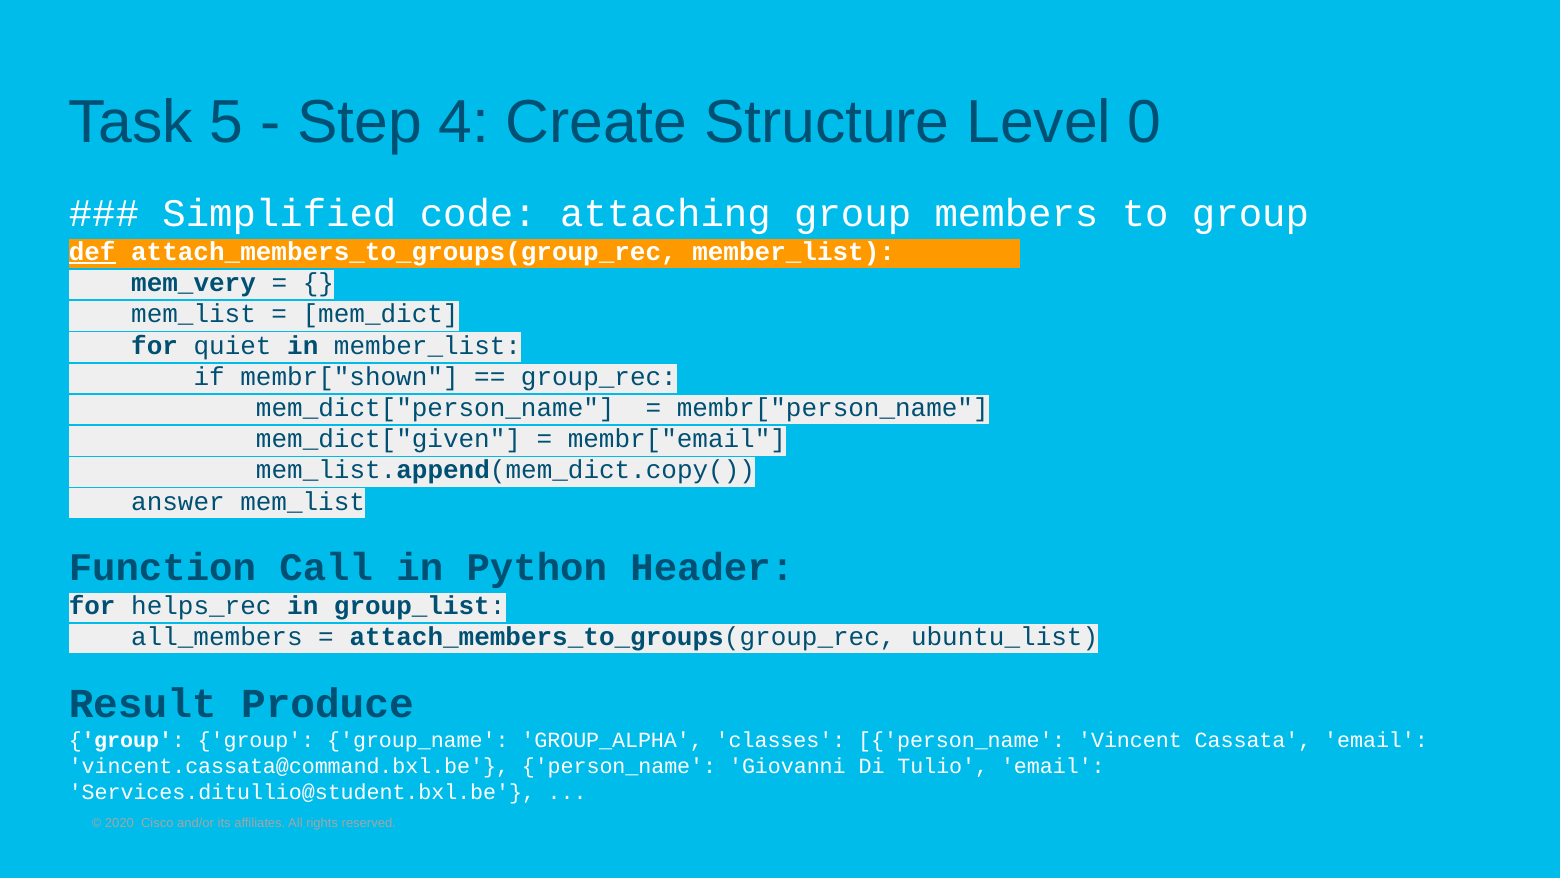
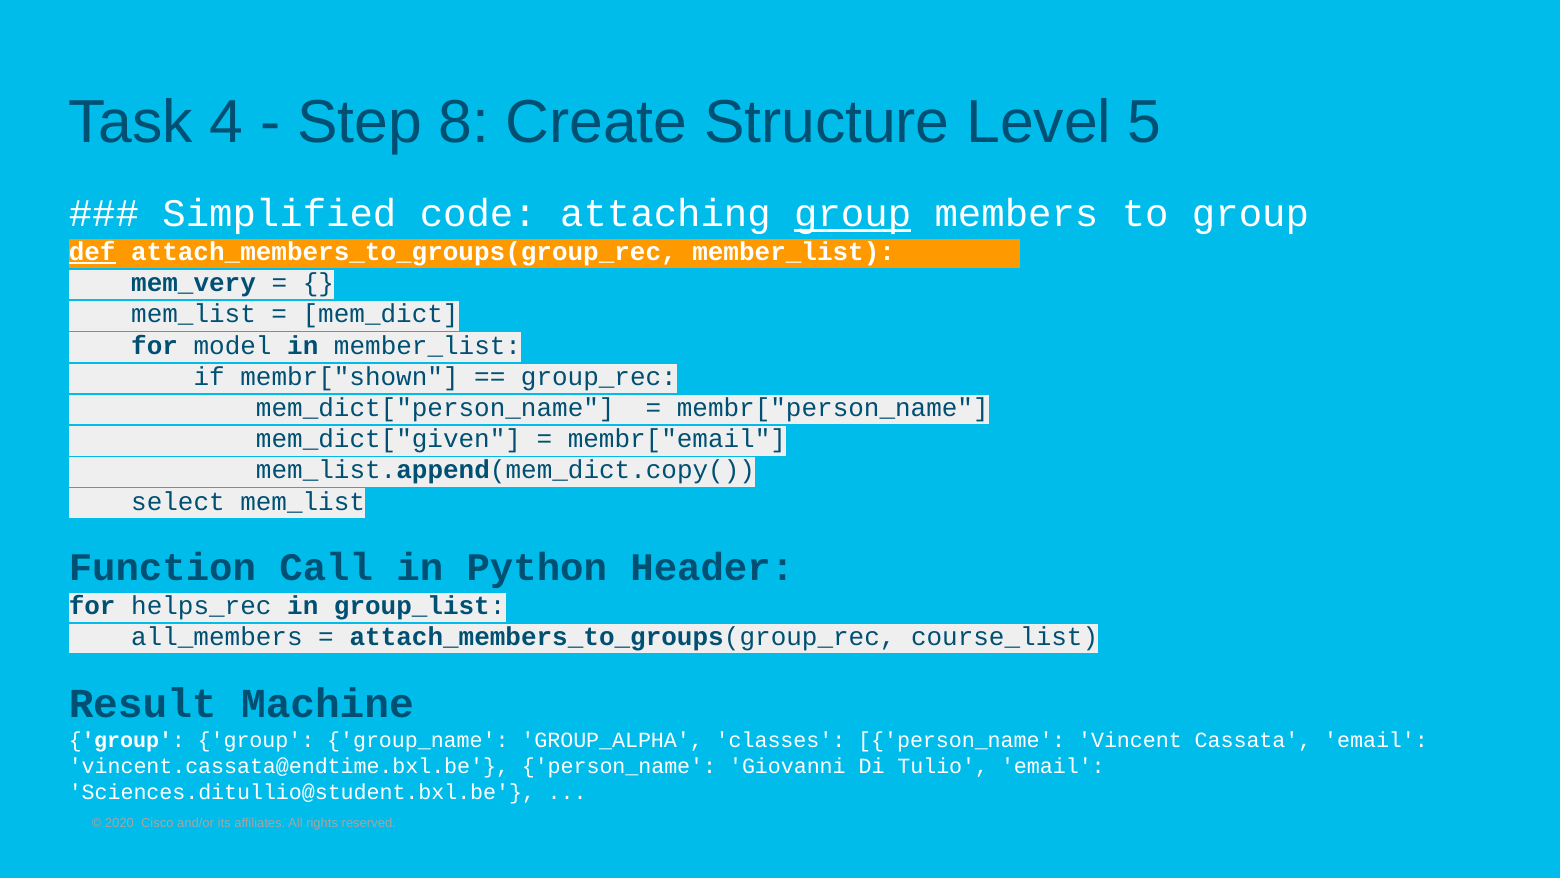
5: 5 -> 4 (227, 122)
4: 4 -> 8 (464, 122)
0: 0 -> 5 (1145, 122)
group underline: none -> present (853, 214)
quiet: quiet -> model (233, 345)
answer: answer -> select (178, 501)
ubuntu_list: ubuntu_list -> course_list (1005, 636)
Produce: Produce -> Machine (327, 704)
vincent.cassata@command.bxl.be: vincent.cassata@command.bxl.be -> vincent.cassata@endtime.bxl.be (289, 766)
Services.ditullio@student.bxl.be: Services.ditullio@student.bxl.be -> Sciences.ditullio@student.bxl.be (302, 792)
